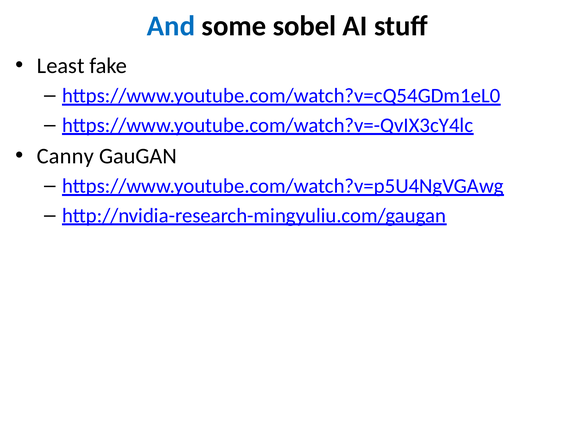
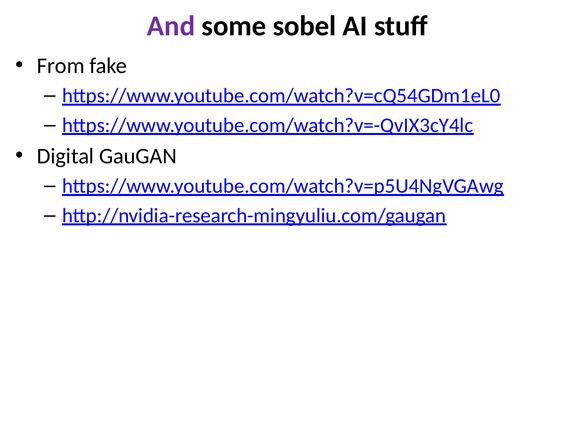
And colour: blue -> purple (171, 26)
Least: Least -> From (61, 66)
Canny: Canny -> Digital (66, 156)
